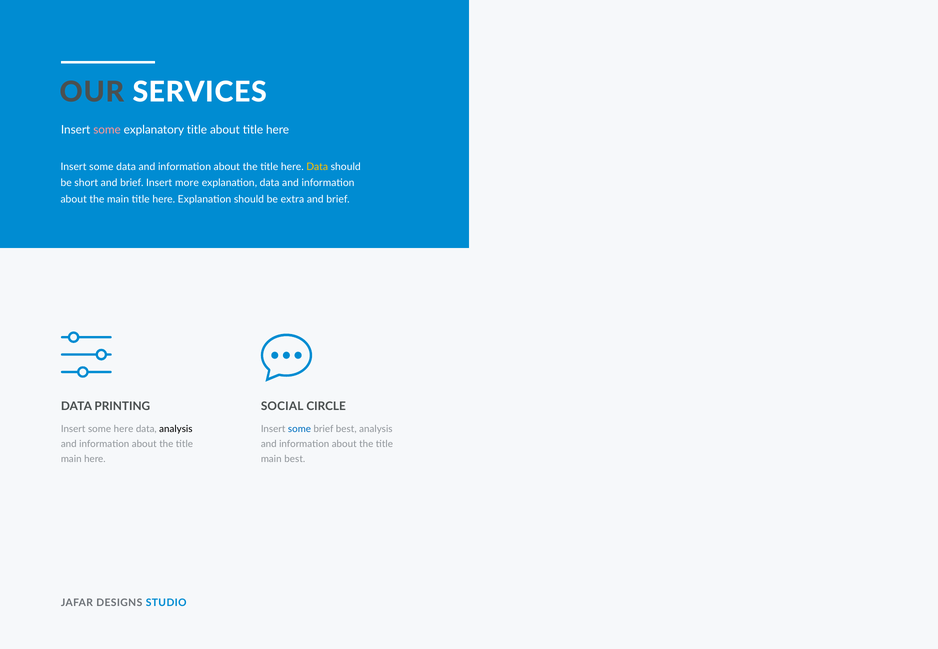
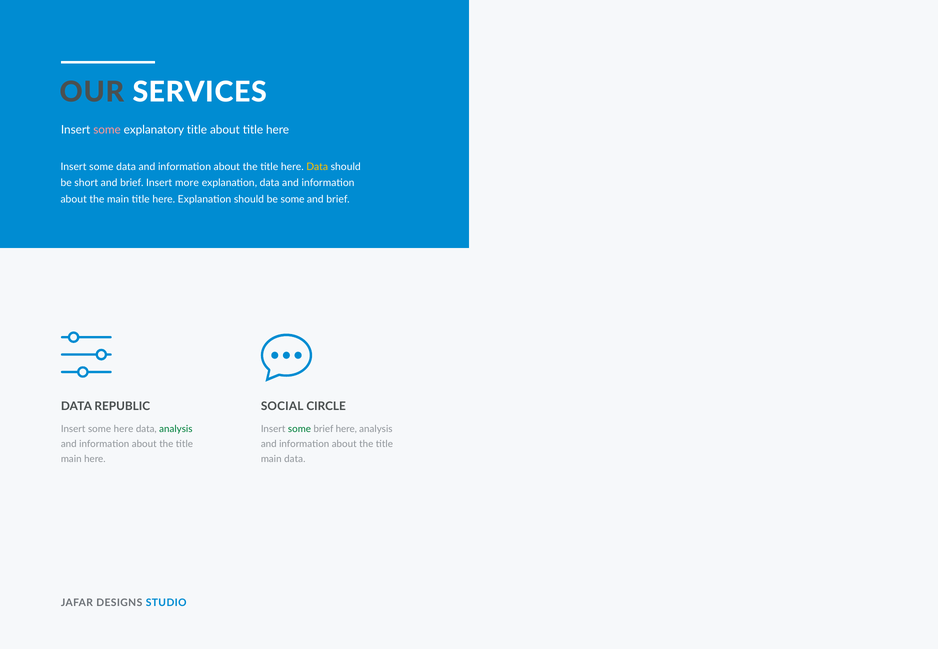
be extra: extra -> some (293, 199)
PRINTING: PRINTING -> REPUBLIC (122, 407)
analysis colour: black -> green (176, 429)
some colour: blue -> green (299, 429)
brief best: best -> here (346, 429)
main best: best -> data (295, 460)
